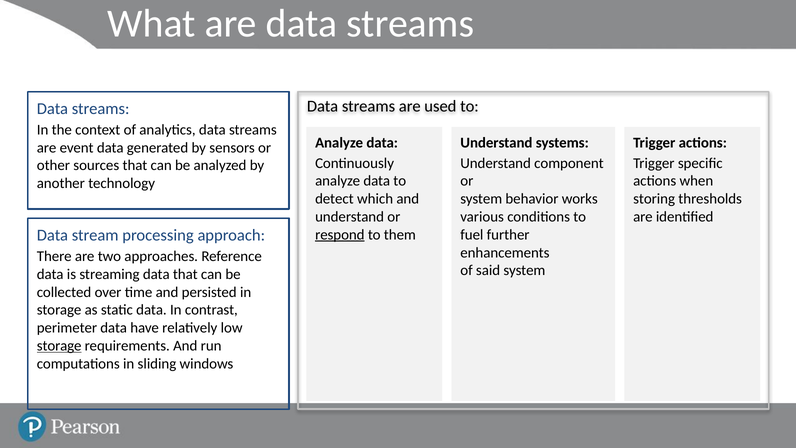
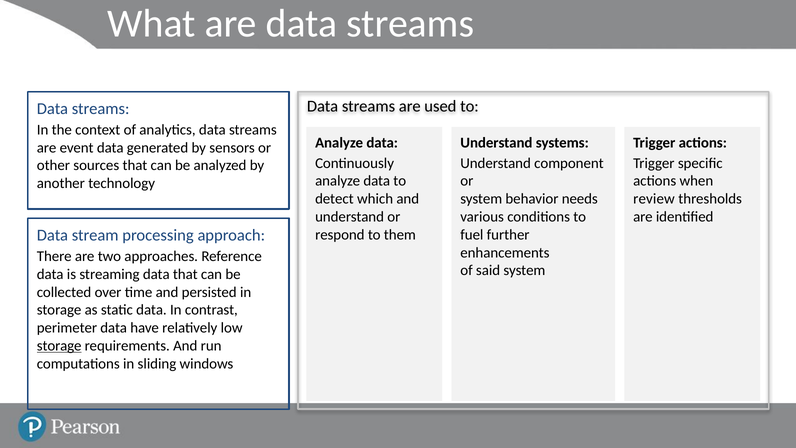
works: works -> needs (580, 199)
storing: storing -> review (654, 199)
respond underline: present -> none (340, 235)
